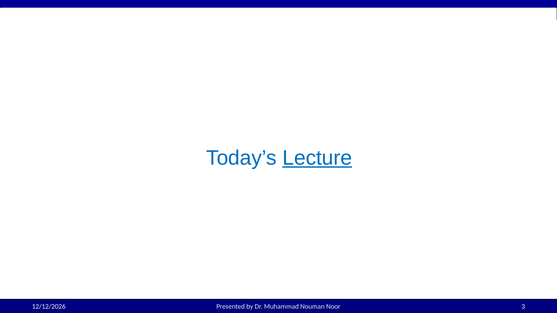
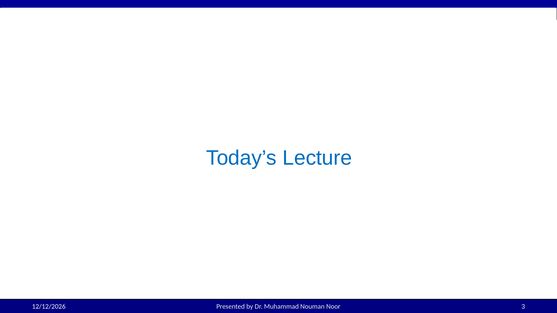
Lecture underline: present -> none (317, 158)
